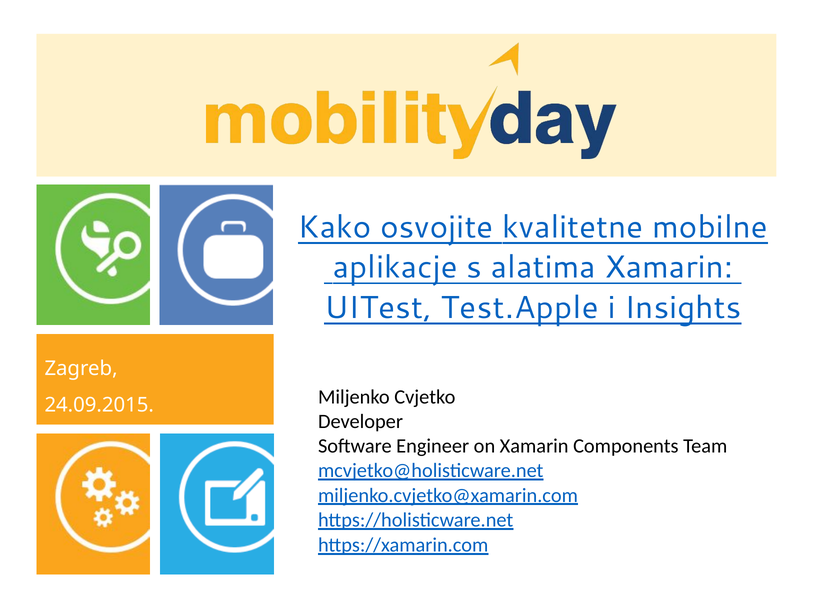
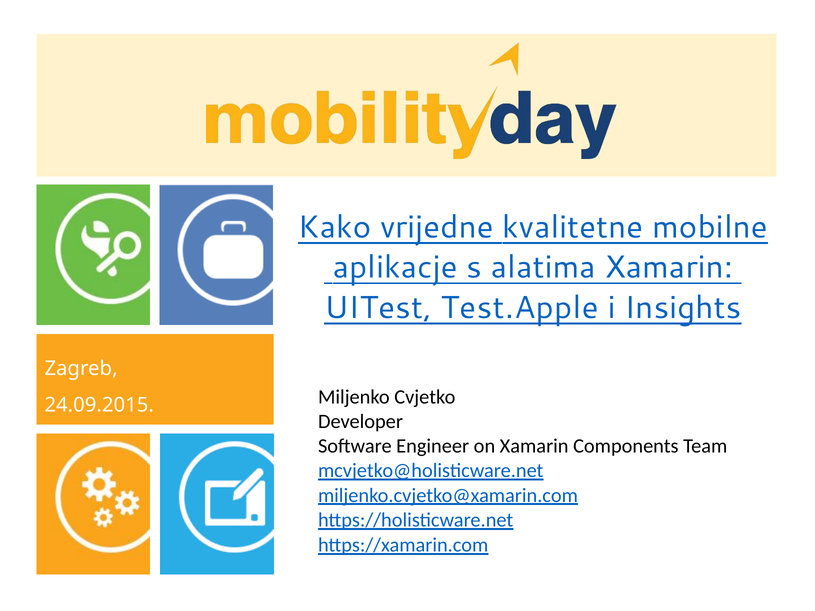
osvojite: osvojite -> vrijedne (437, 227)
